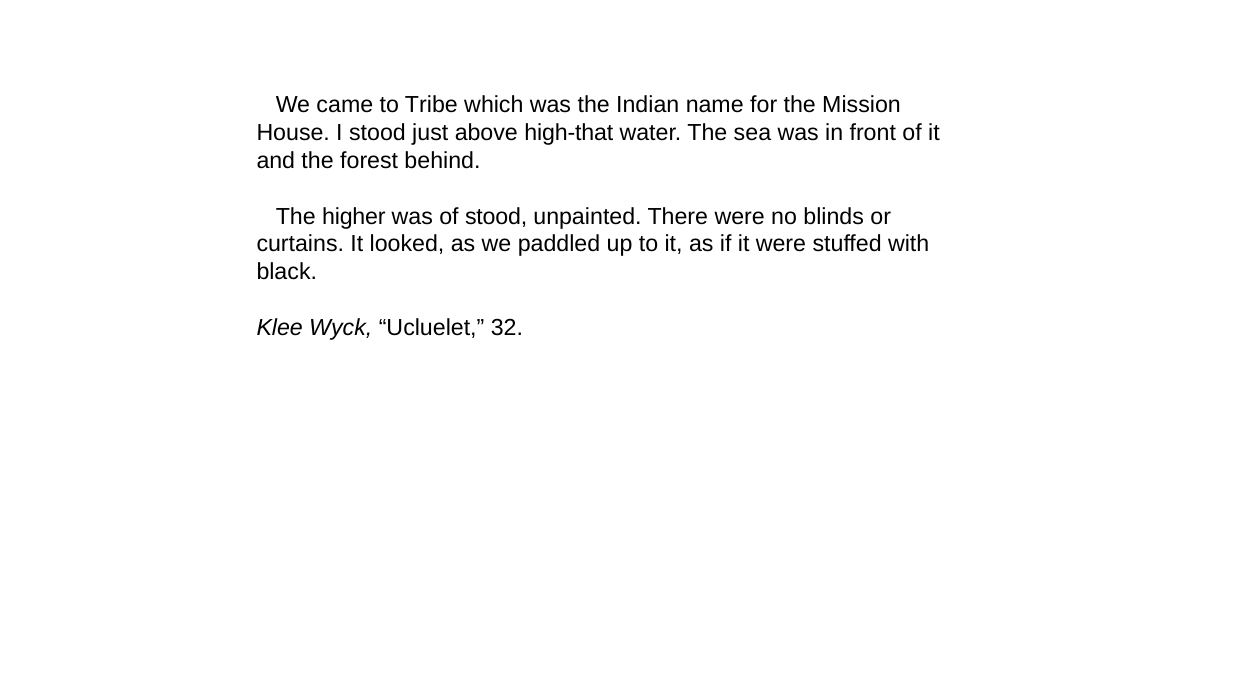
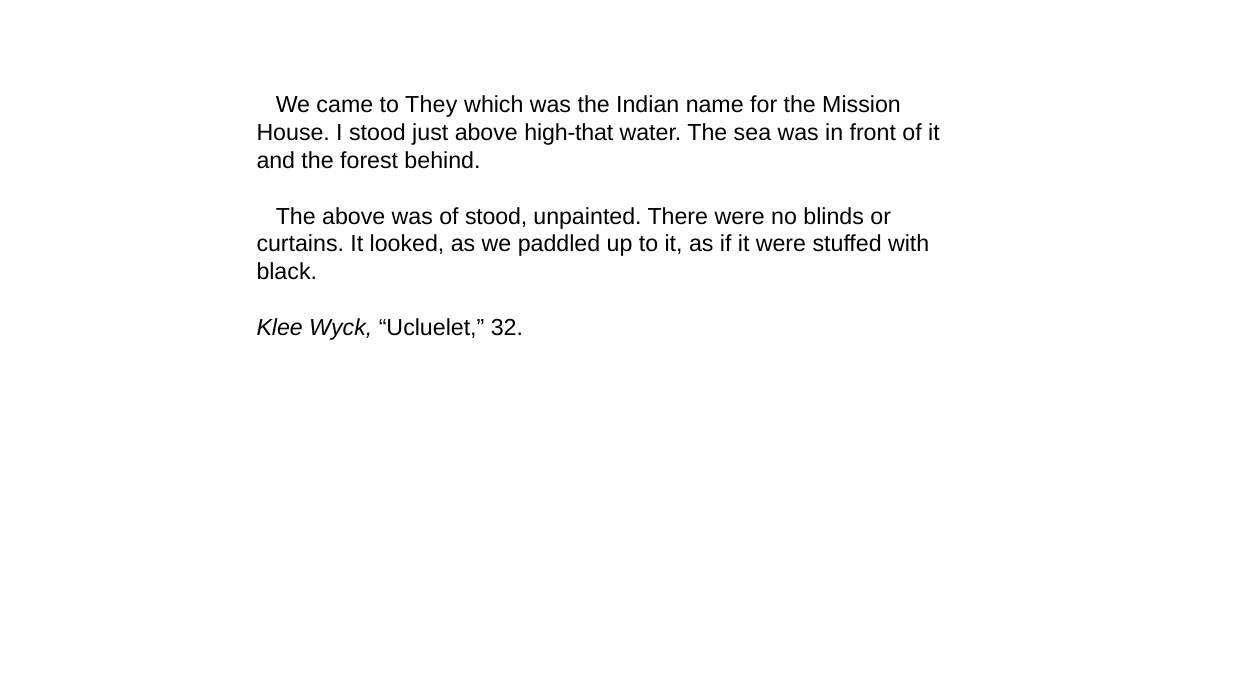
Tribe: Tribe -> They (431, 105)
The higher: higher -> above (354, 216)
